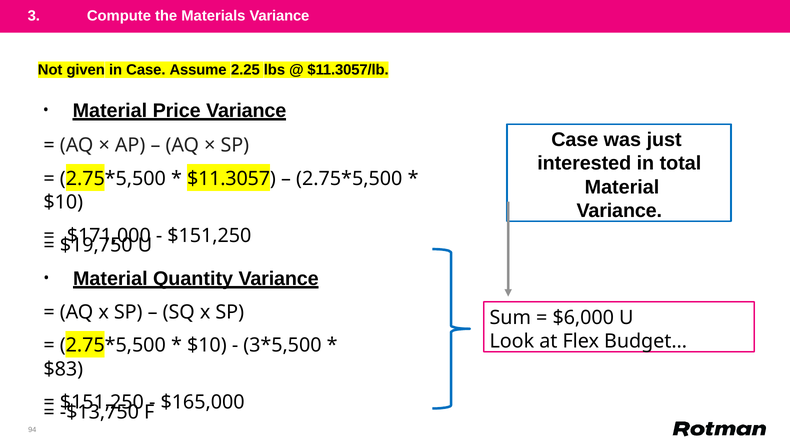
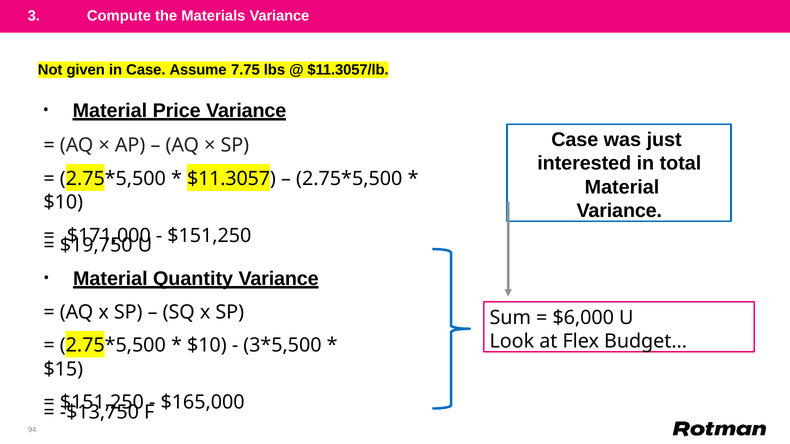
2.25: 2.25 -> 7.75 (245, 70)
$83: $83 -> $15 (63, 369)
